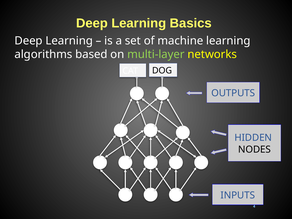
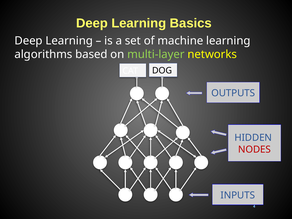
NODES colour: black -> red (255, 149)
